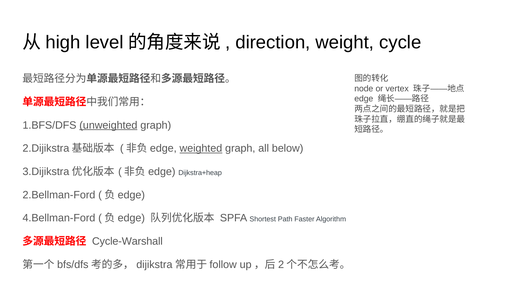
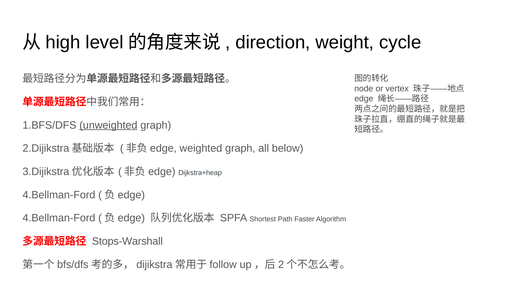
weighted underline: present -> none (201, 148)
2.Bellman-Ford: 2.Bellman-Ford -> 4.Bellman-Ford (59, 195)
Cycle-Warshall: Cycle-Warshall -> Stops-Warshall (127, 241)
